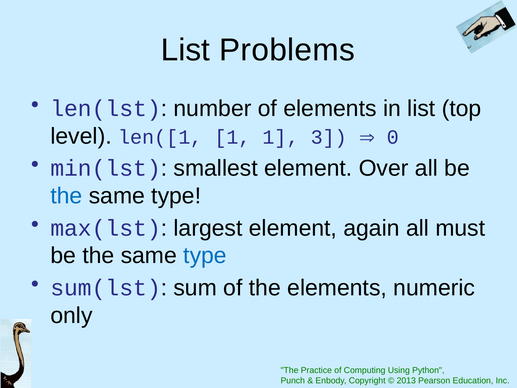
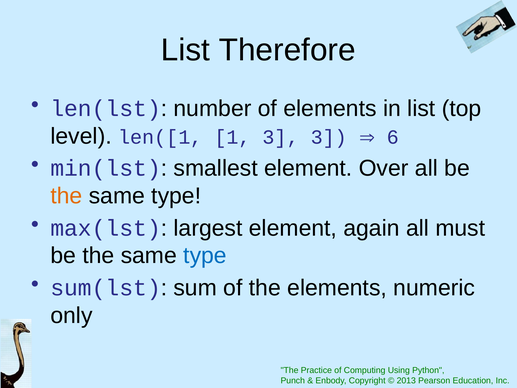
Problems: Problems -> Therefore (287, 50)
1 1: 1 -> 3 (281, 137)
0: 0 -> 6 (393, 137)
the colour: blue -> orange (66, 196)
